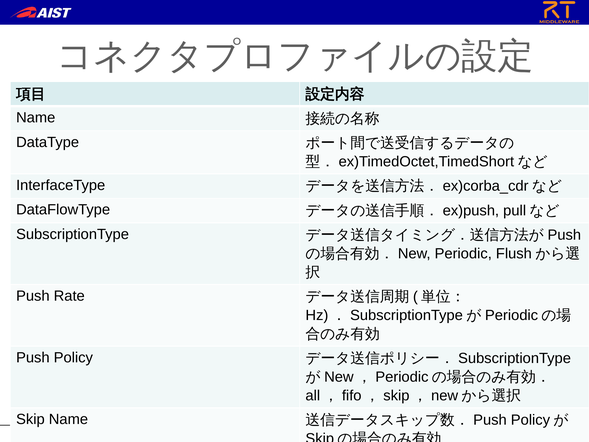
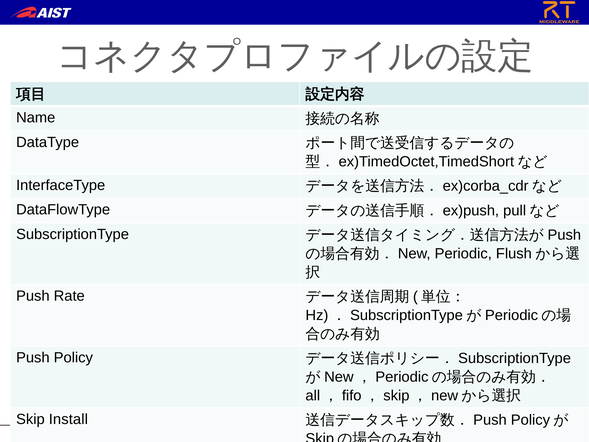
Skip Name: Name -> Install (68, 419)
